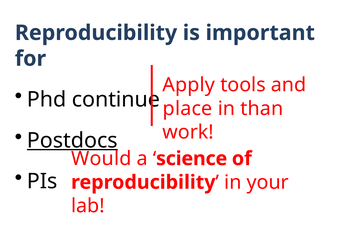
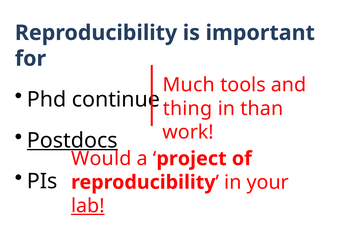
Apply: Apply -> Much (189, 85)
place: place -> thing (188, 108)
science: science -> project (192, 158)
lab underline: none -> present (88, 206)
